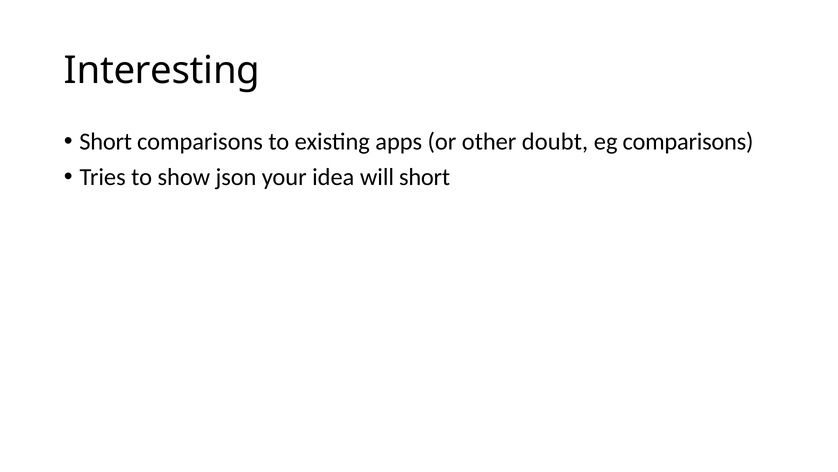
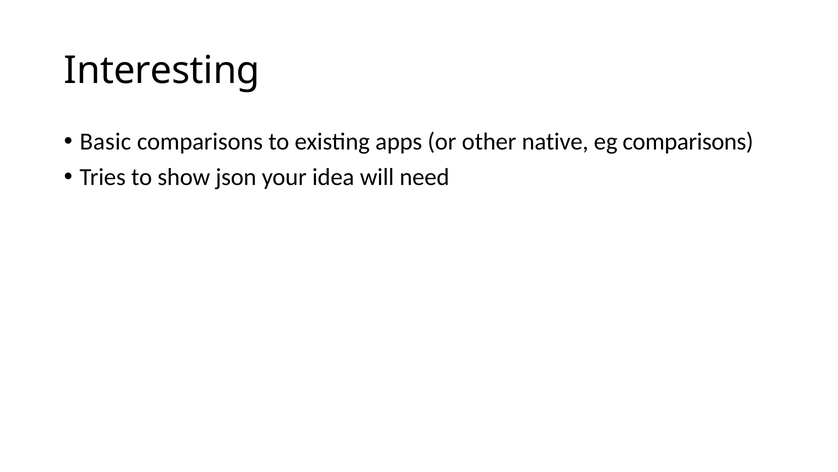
Short: Short -> Basic (105, 142)
doubt: doubt -> native (555, 142)
will short: short -> need (424, 177)
